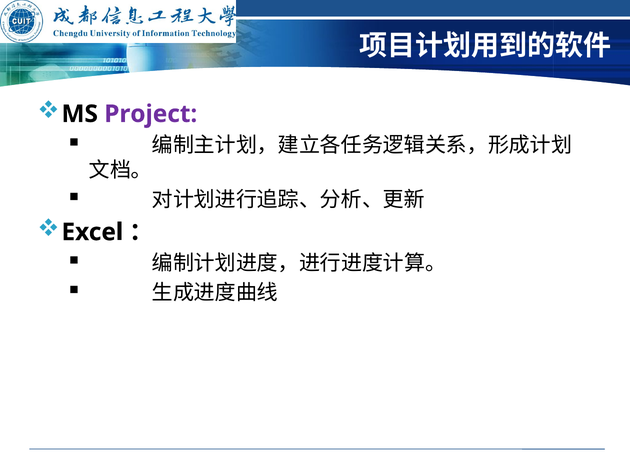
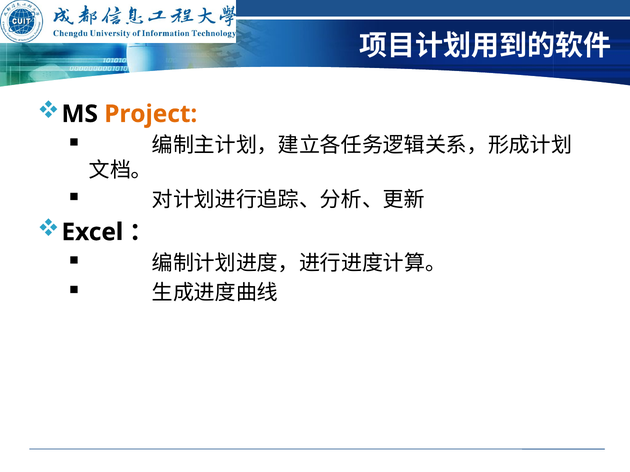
Project colour: purple -> orange (151, 114)
